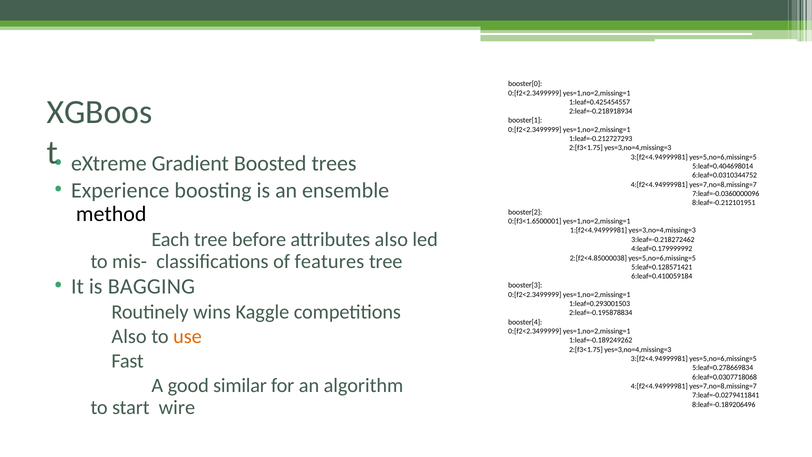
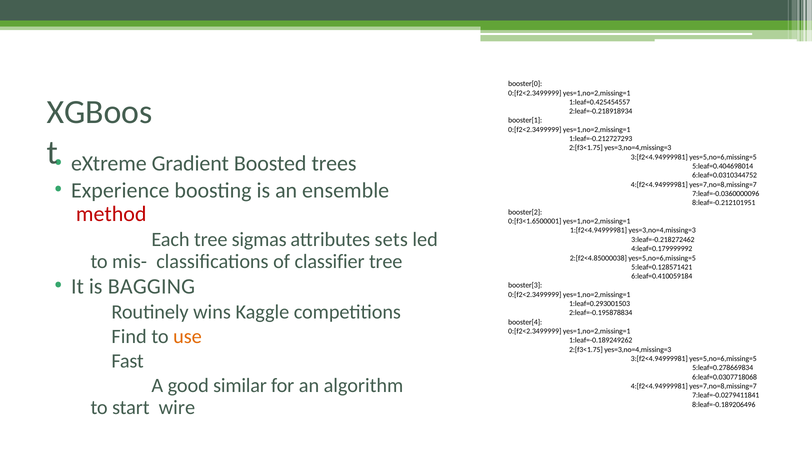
method colour: black -> red (111, 214)
before: before -> sigmas (259, 239)
attributes also: also -> sets (391, 239)
features: features -> classifier (330, 261)
Also: Also -> Find (129, 336)
